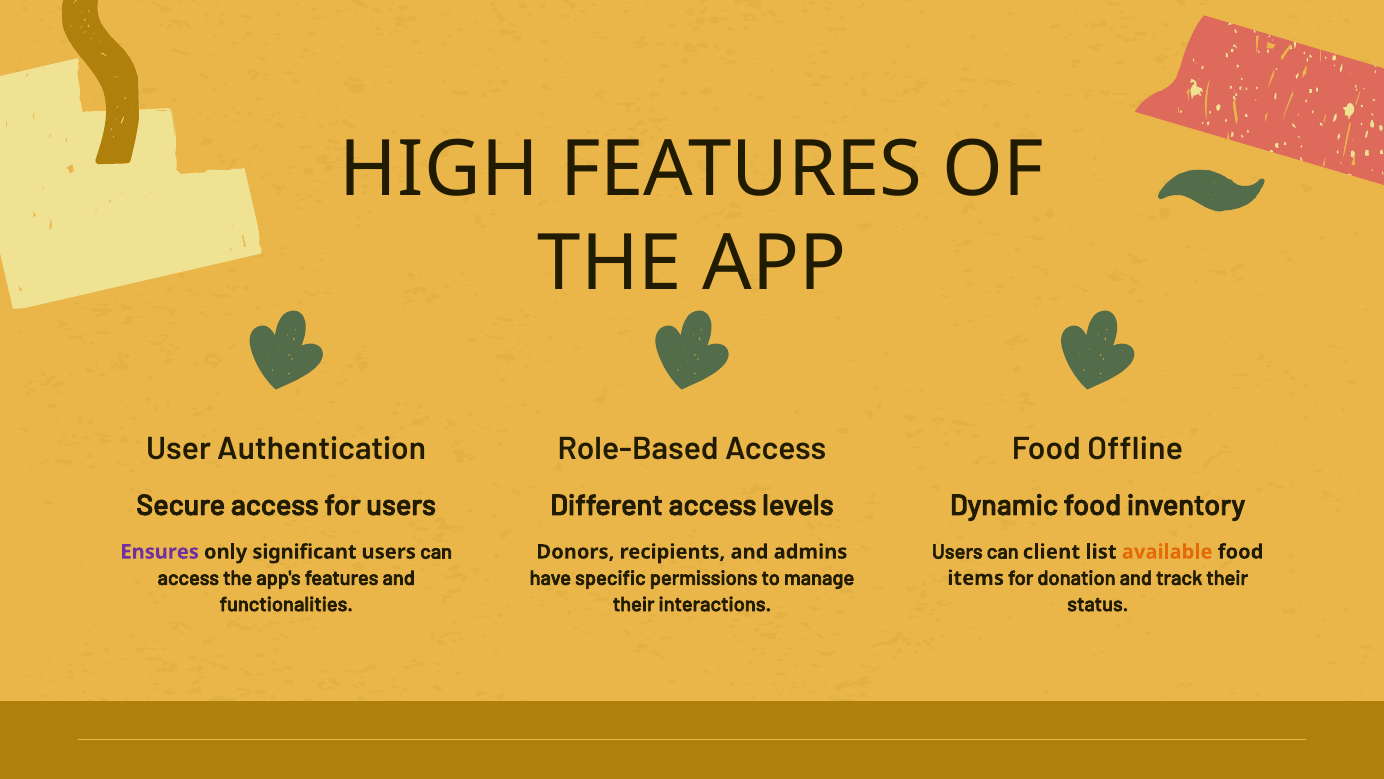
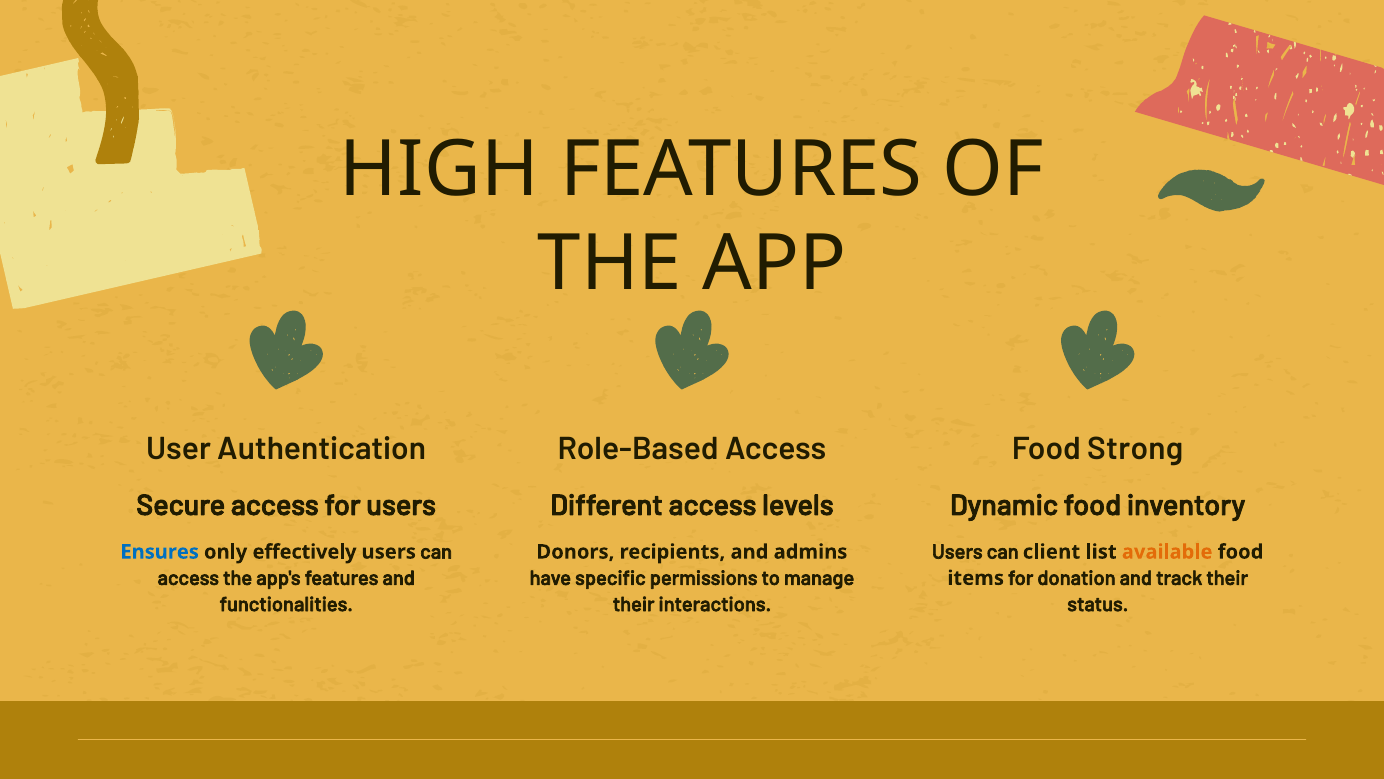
Offline: Offline -> Strong (1135, 449)
Ensures colour: purple -> blue (160, 552)
significant: significant -> effectively (304, 552)
